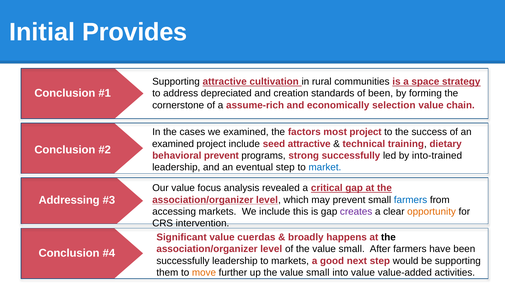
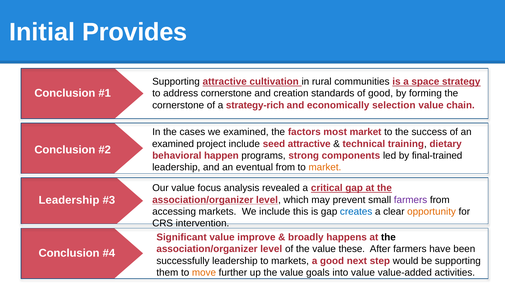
address depreciated: depreciated -> cornerstone (226, 93)
of been: been -> good (381, 93)
assume-rich: assume-rich -> strategy-rich (255, 105)
most project: project -> market (366, 132)
behavioral prevent: prevent -> happen (221, 156)
strong successfully: successfully -> components (351, 156)
into-trained: into-trained -> final-trained (437, 156)
eventual step: step -> from (285, 167)
market colour: blue -> orange (325, 167)
Addressing: Addressing -> Leadership (69, 200)
farmers colour: blue -> purple (411, 200)
creates colour: purple -> blue (356, 212)
cuerdas: cuerdas -> improve (256, 237)
of the value small: small -> these (352, 249)
up the value small: small -> goals (318, 273)
